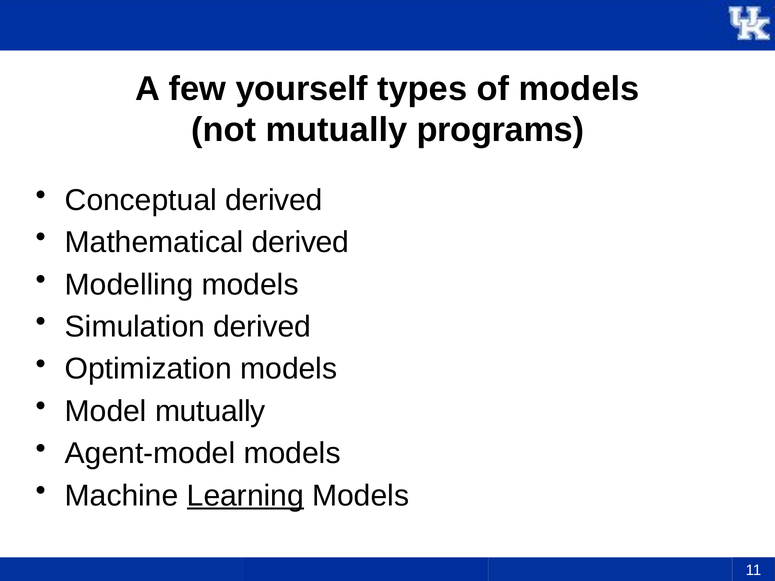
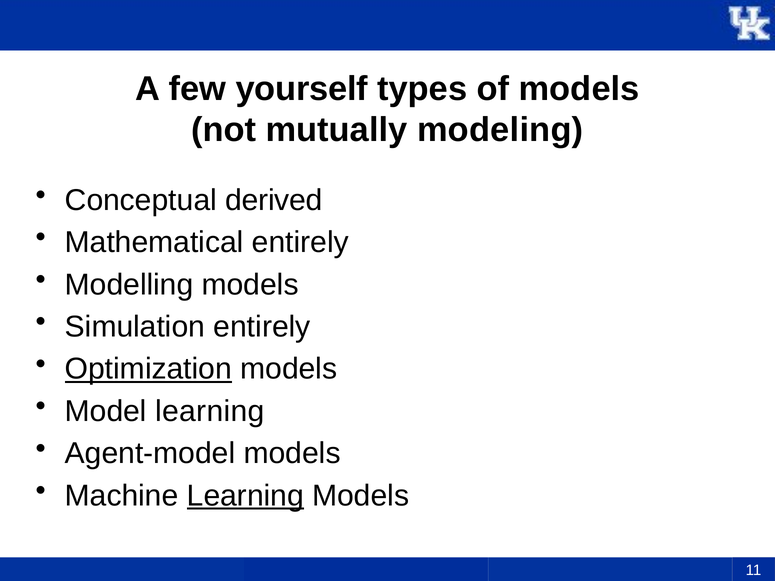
programs: programs -> modeling (500, 130)
Mathematical derived: derived -> entirely (300, 243)
Simulation derived: derived -> entirely (262, 327)
Optimization underline: none -> present (148, 369)
Model mutually: mutually -> learning (210, 411)
